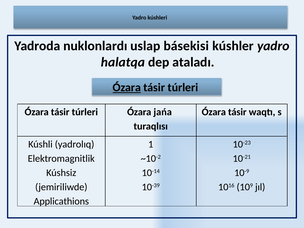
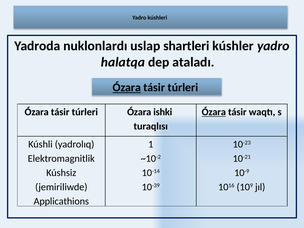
básekisi: básekisi -> shartleri (186, 46)
jańa: jańa -> ishki (163, 112)
Ózara underline: none -> present (214, 112)
